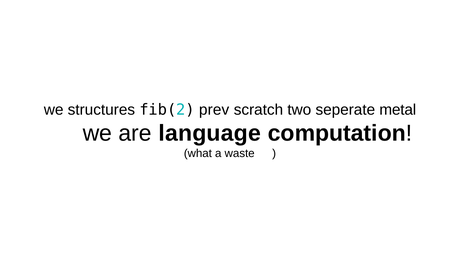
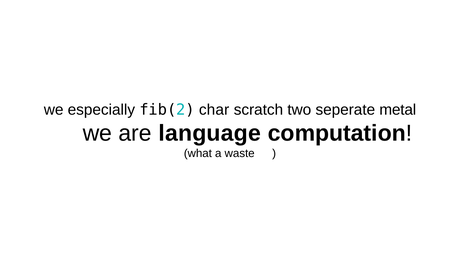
structures: structures -> especially (101, 110)
prev: prev -> char (214, 110)
